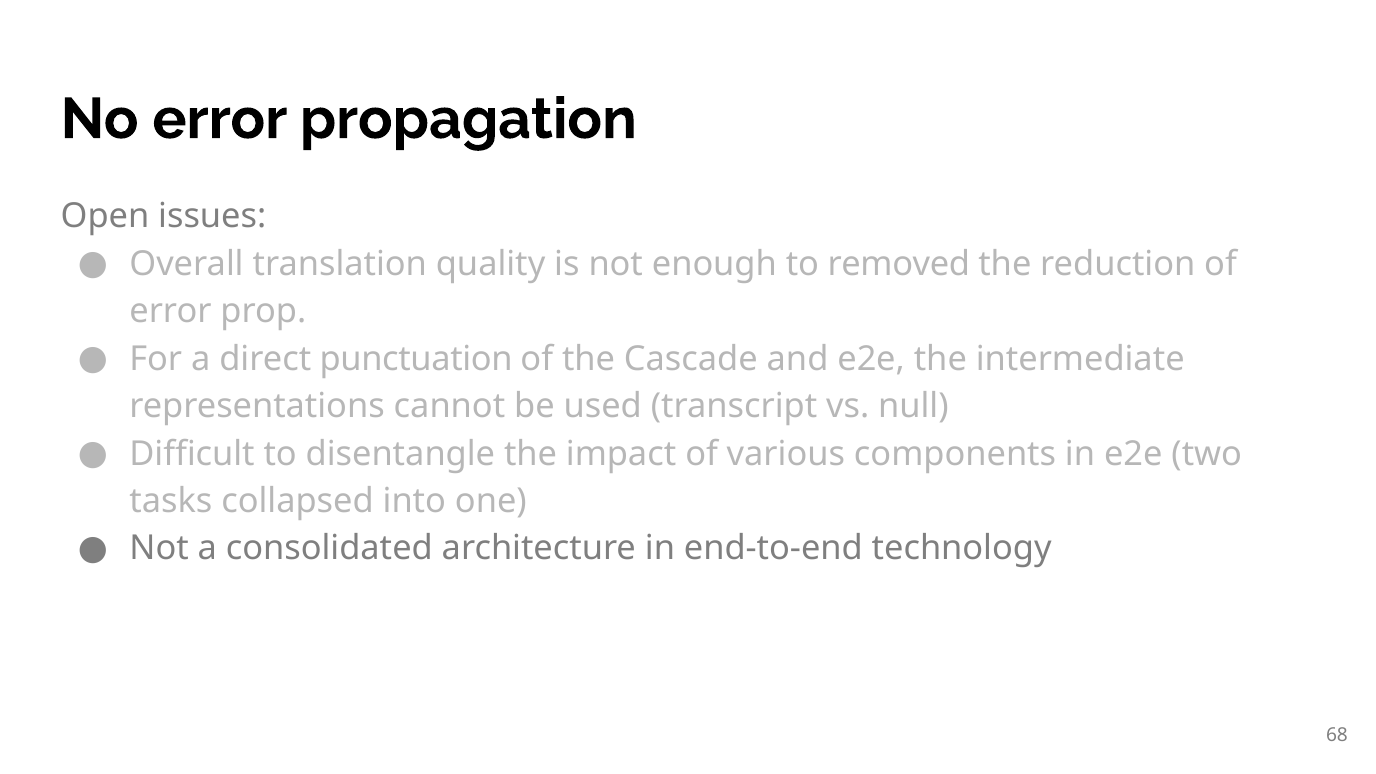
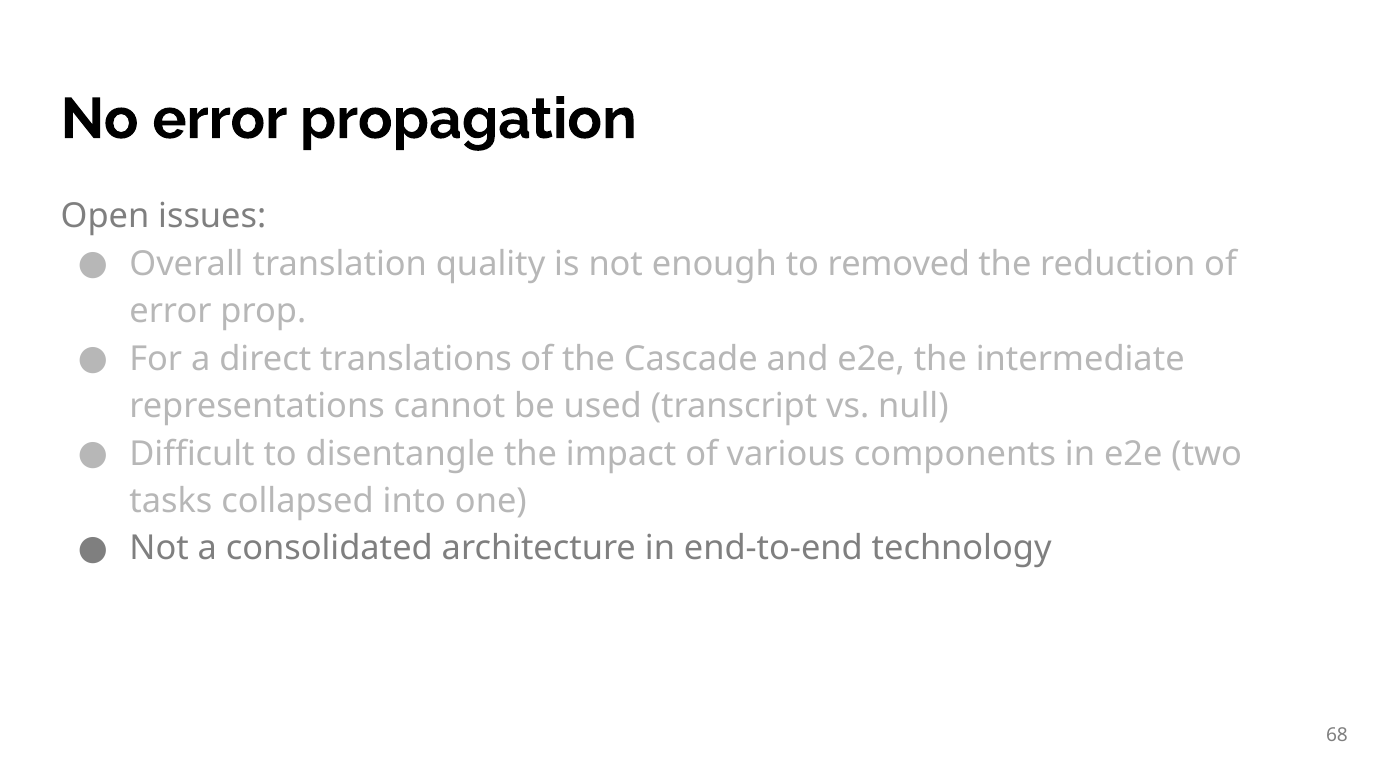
punctuation: punctuation -> translations (416, 359)
